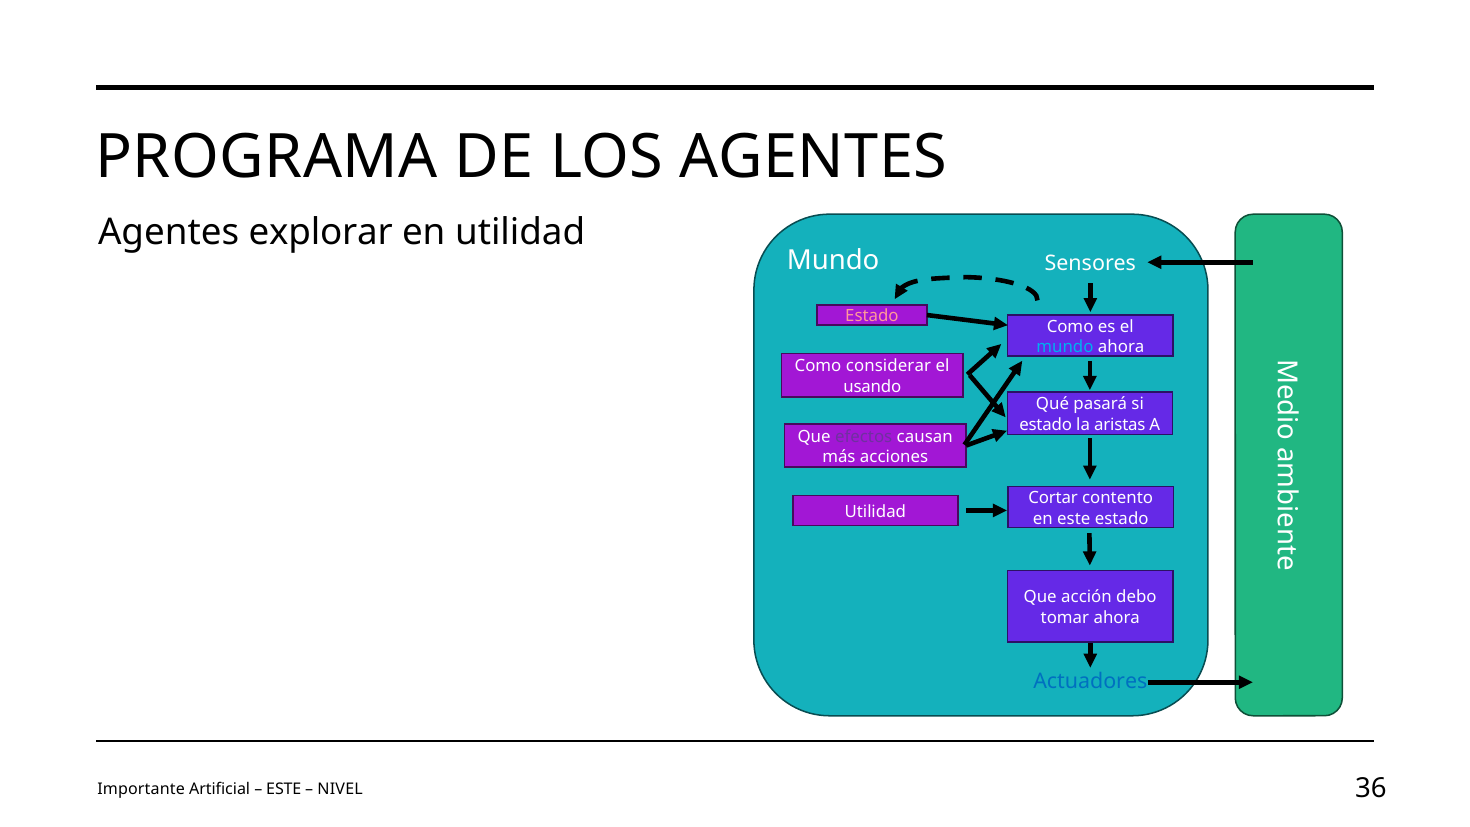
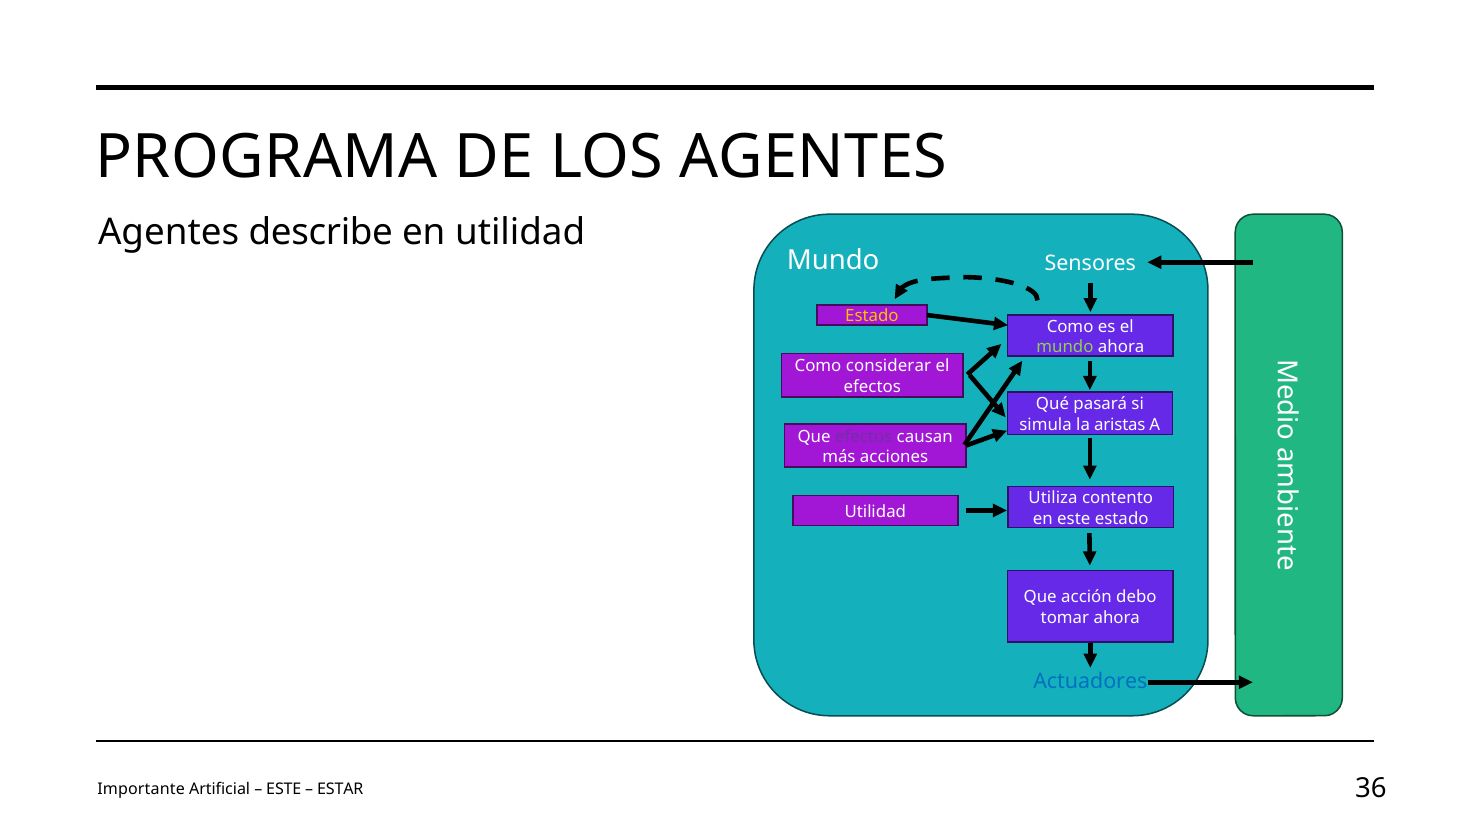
explorar: explorar -> describe (321, 233)
Estado colour: pink -> yellow (872, 316)
mundo colour: light blue -> light green (1065, 347)
usando: usando -> efectos (872, 387)
estado: estado -> simula (1046, 425)
Cortar: Cortar -> Utiliza (1053, 498)
NIVEL: NIVEL -> ESTAR (340, 789)
